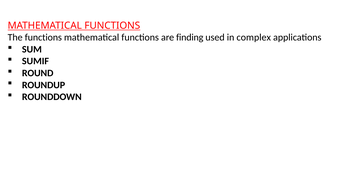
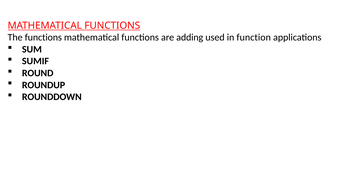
finding: finding -> adding (190, 37)
complex: complex -> function (254, 37)
